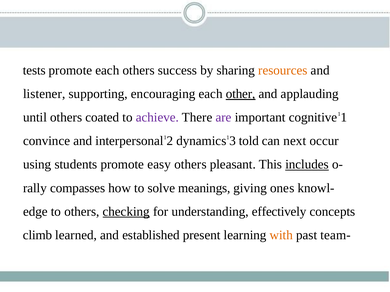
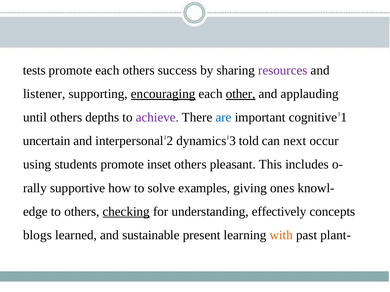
resources colour: orange -> purple (283, 70)
encouraging underline: none -> present (163, 94)
coated: coated -> depths (102, 117)
are colour: purple -> blue (224, 117)
convince: convince -> uncertain (47, 141)
easy: easy -> inset (159, 164)
includes underline: present -> none (307, 164)
compasses: compasses -> supportive (78, 188)
meanings: meanings -> examples (204, 188)
climb: climb -> blogs (37, 235)
established: established -> sustainable (151, 235)
team-: team- -> plant- (336, 235)
